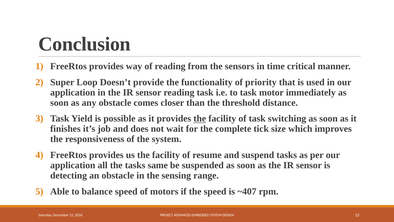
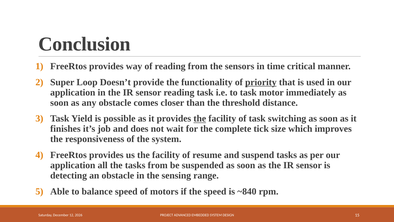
priority underline: none -> present (261, 82)
tasks same: same -> from (158, 165)
~407: ~407 -> ~840 (247, 191)
